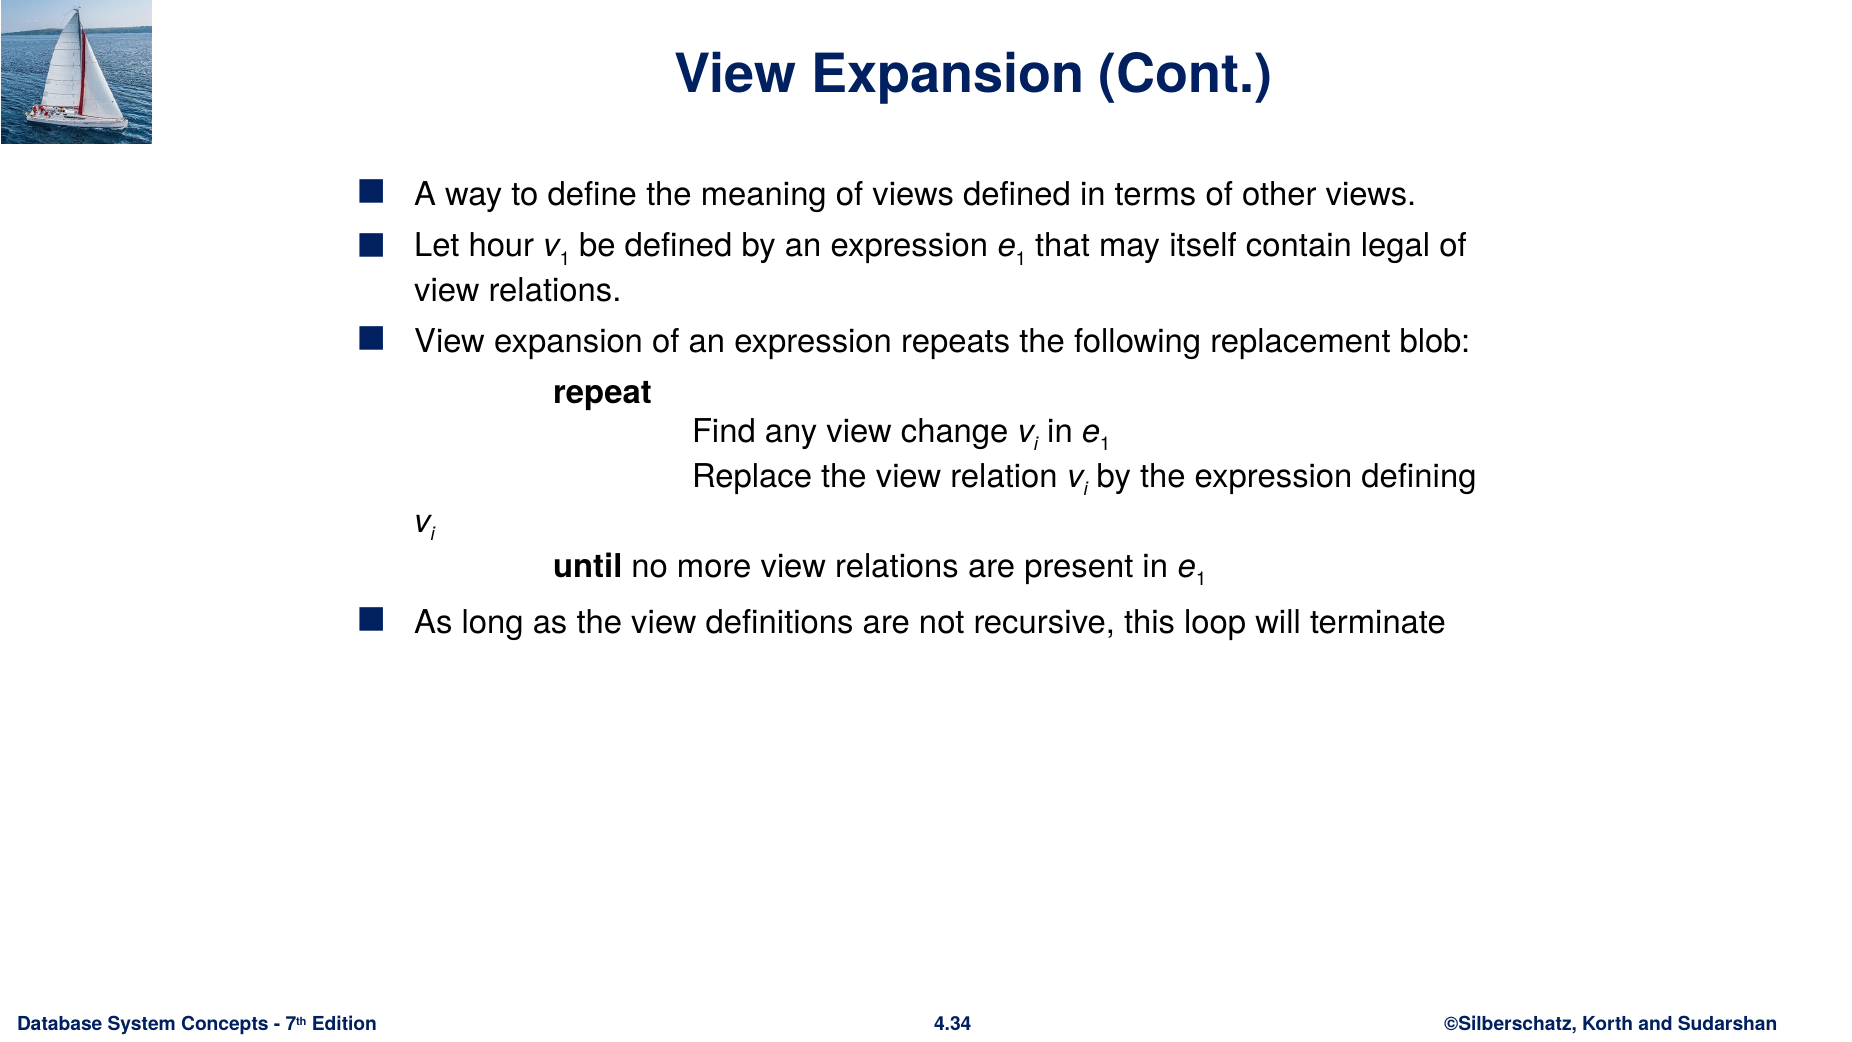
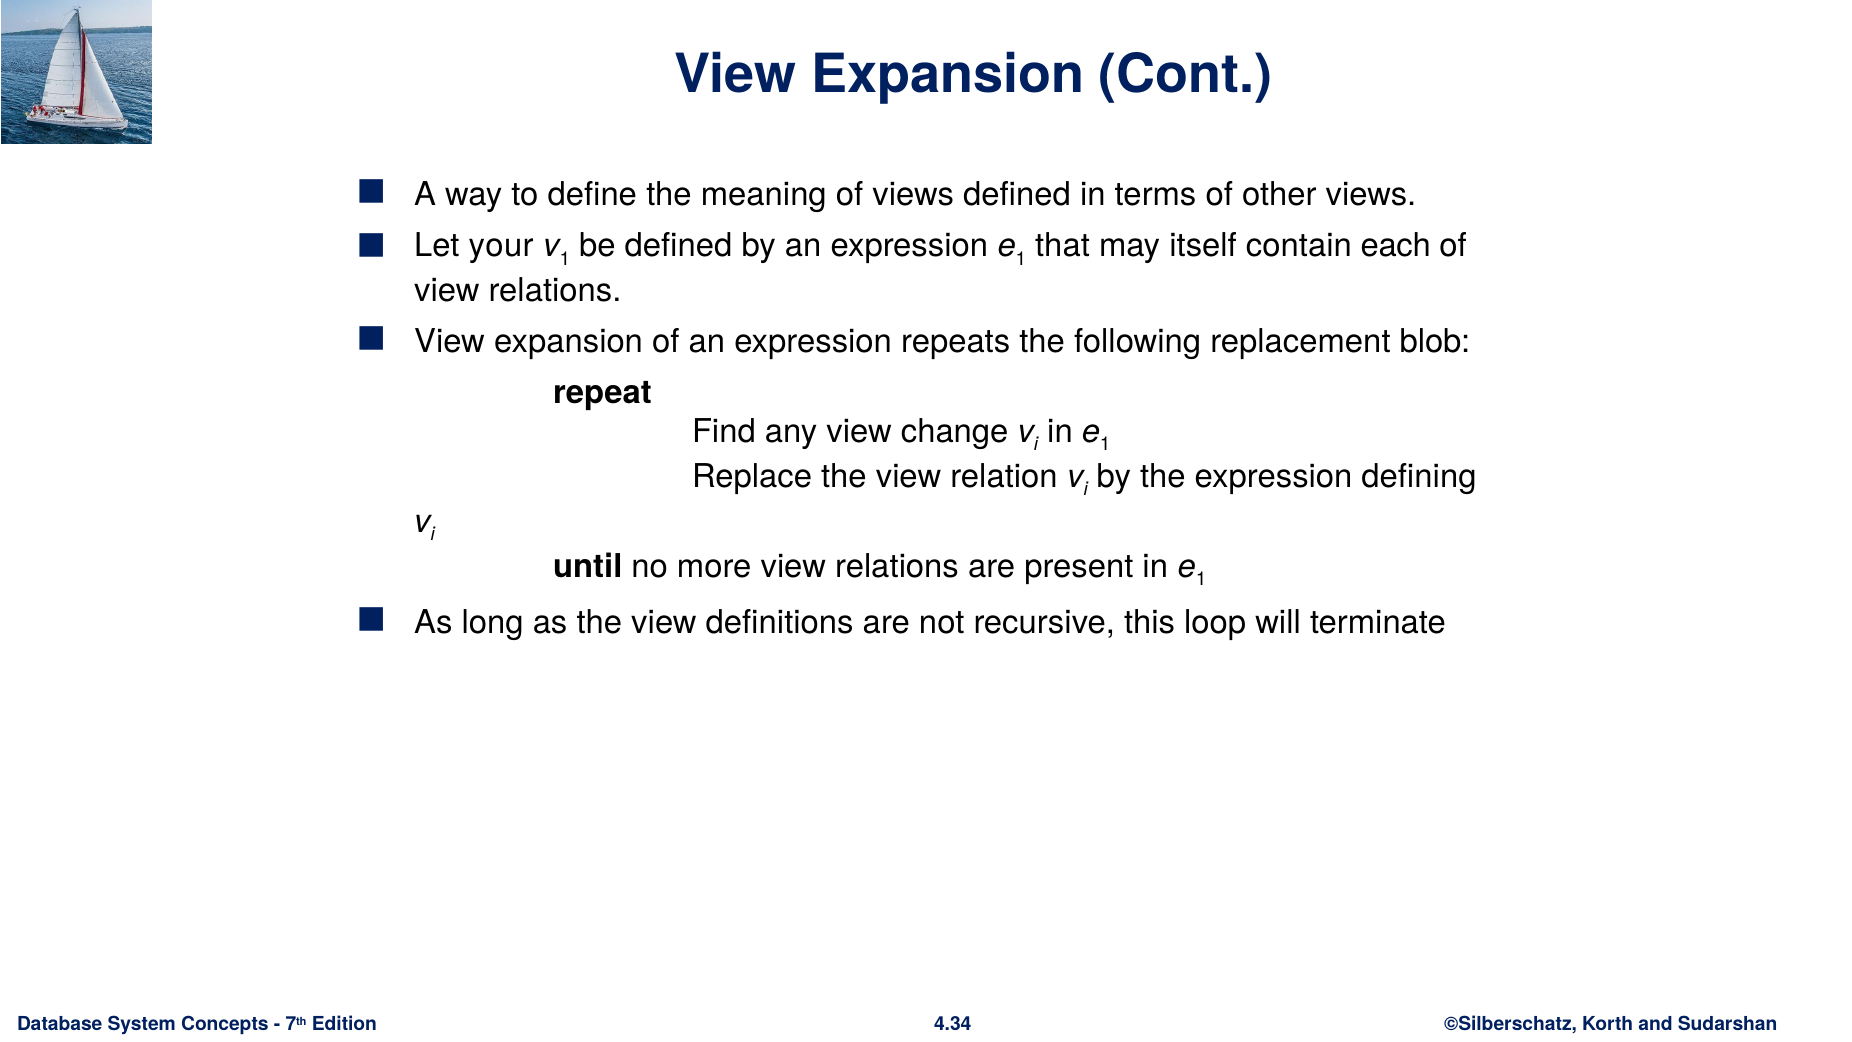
hour: hour -> your (501, 246)
legal: legal -> each (1396, 246)
